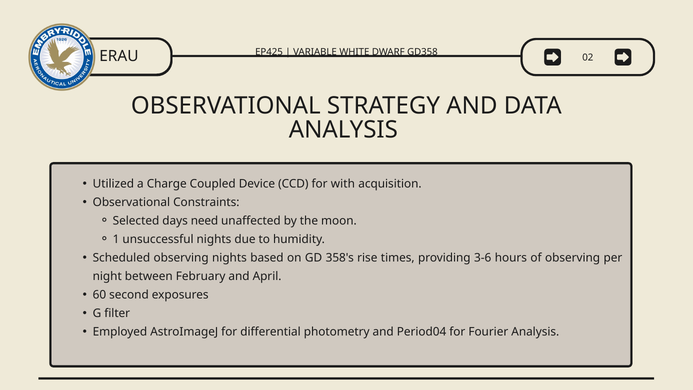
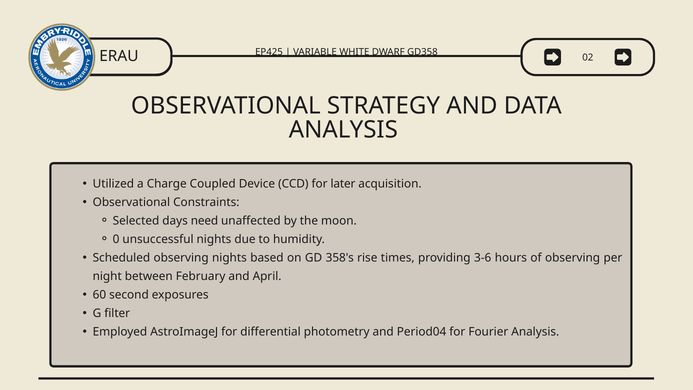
with: with -> later (343, 184)
1: 1 -> 0 (116, 239)
